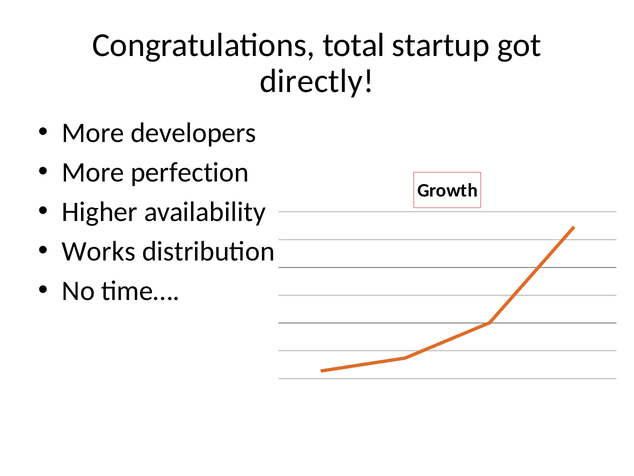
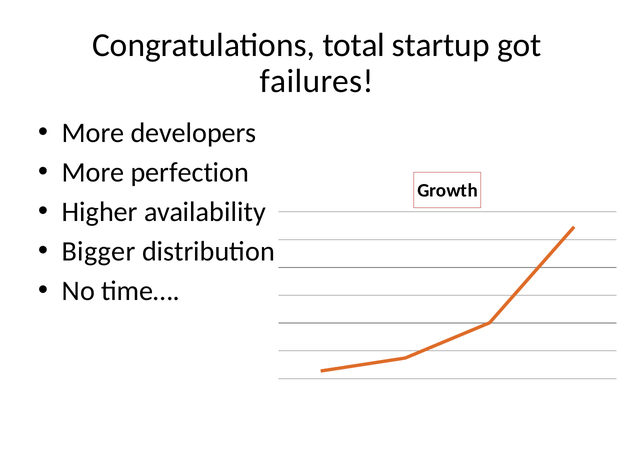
directly: directly -> failures (317, 81)
Works: Works -> Bigger (99, 251)
